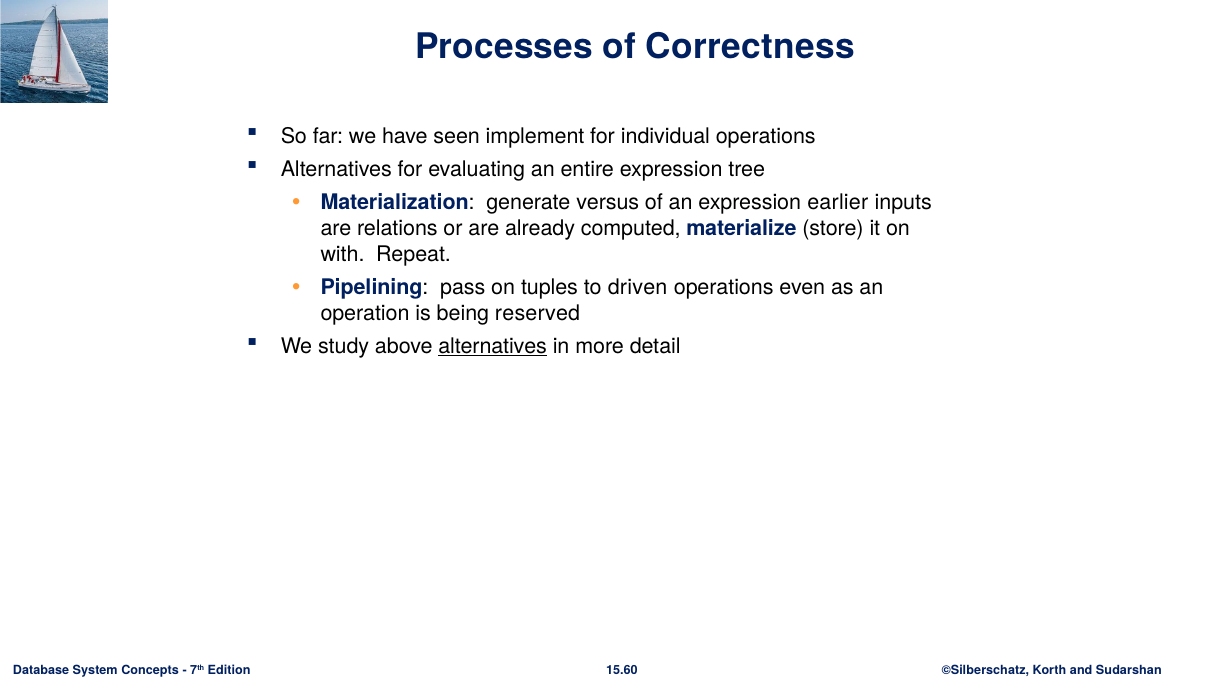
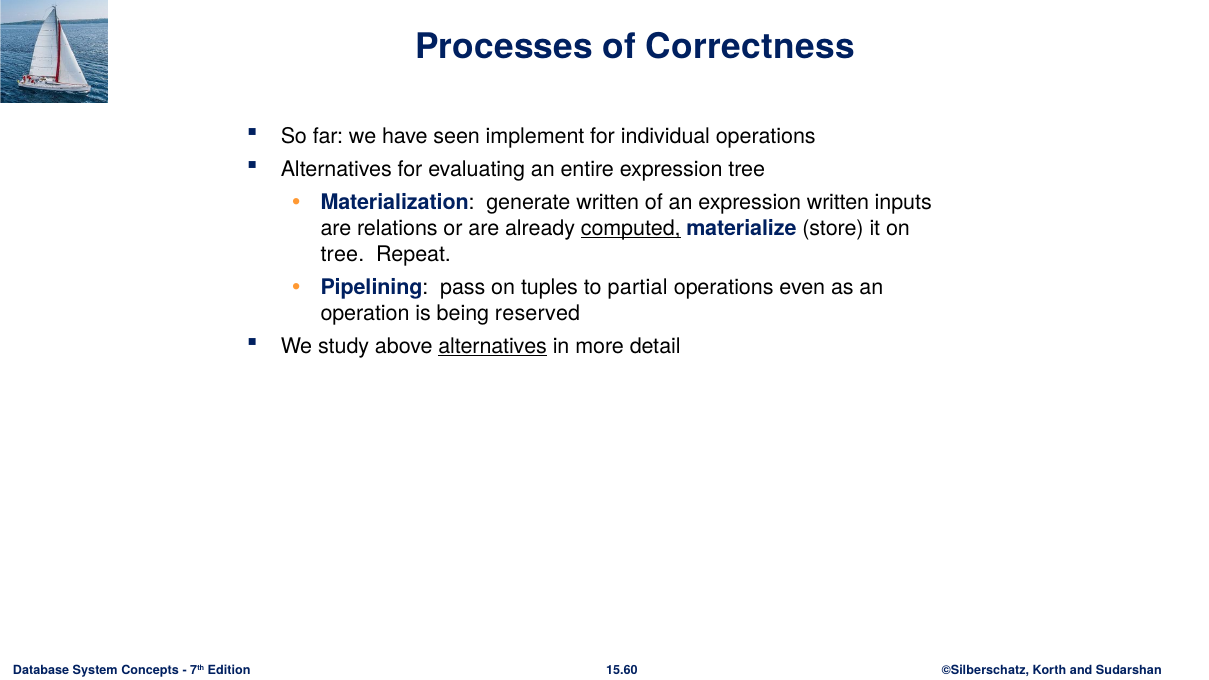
generate versus: versus -> written (608, 203)
expression earlier: earlier -> written (838, 203)
computed underline: none -> present (631, 229)
with: with -> tree (342, 254)
driven: driven -> partial (638, 287)
